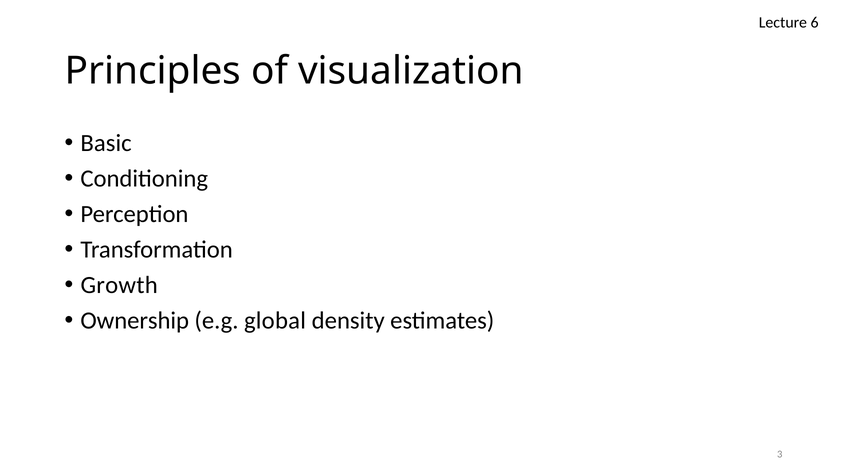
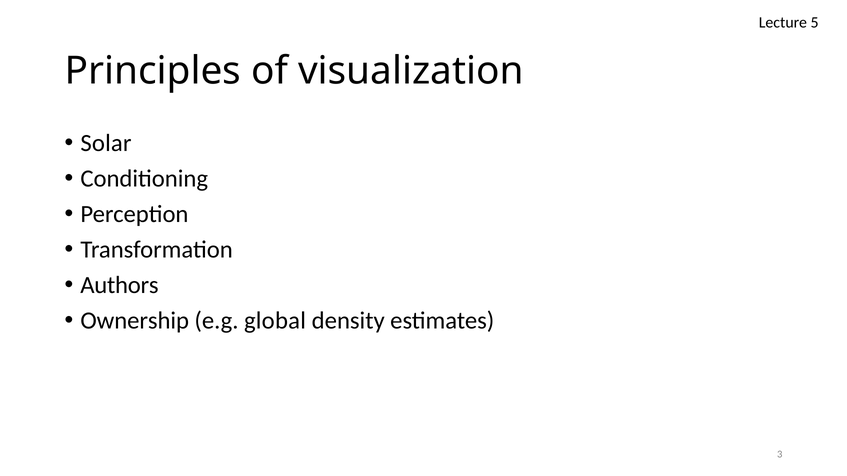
6: 6 -> 5 (815, 22)
Basic: Basic -> Solar (106, 143)
Growth: Growth -> Authors (119, 285)
